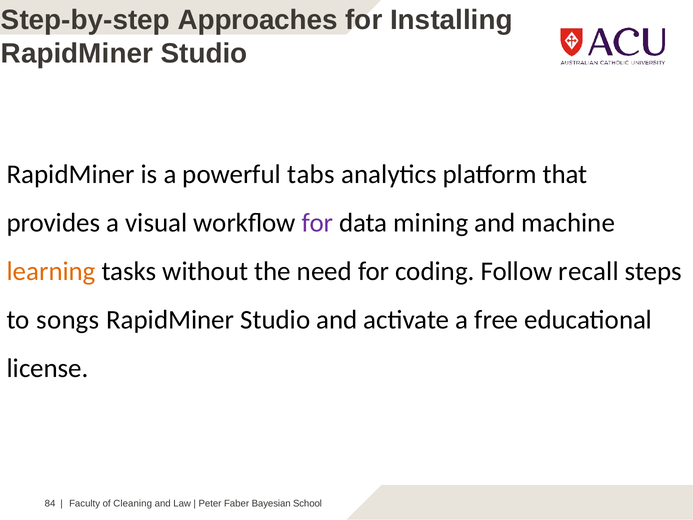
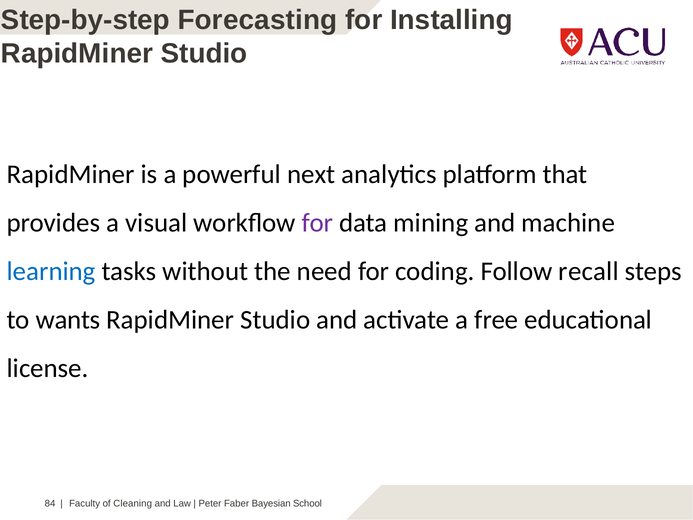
Approaches: Approaches -> Forecasting (257, 20)
tabs: tabs -> next (311, 174)
learning colour: orange -> blue (51, 271)
songs: songs -> wants (68, 320)
